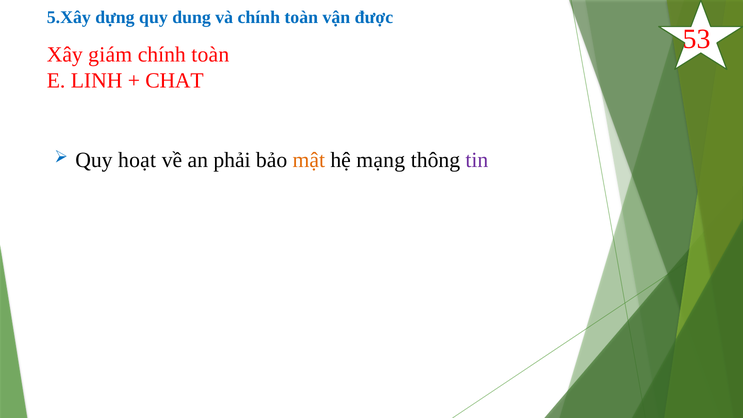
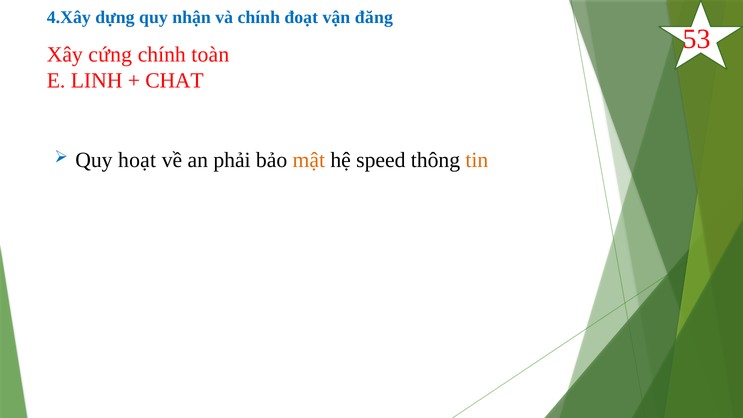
5.Xây: 5.Xây -> 4.Xây (69, 17)
dung: dung -> nhận (192, 17)
và chính toàn: toàn -> đoạt (301, 17)
được: được -> đăng (374, 17)
giám: giám -> cứng (110, 54)
mạng: mạng -> speed (381, 160)
tin colour: purple -> orange (477, 160)
